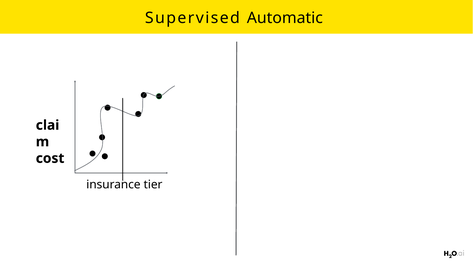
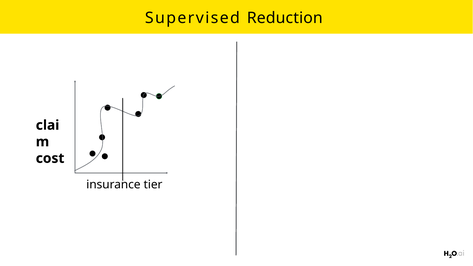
Automatic: Automatic -> Reduction (285, 18)
